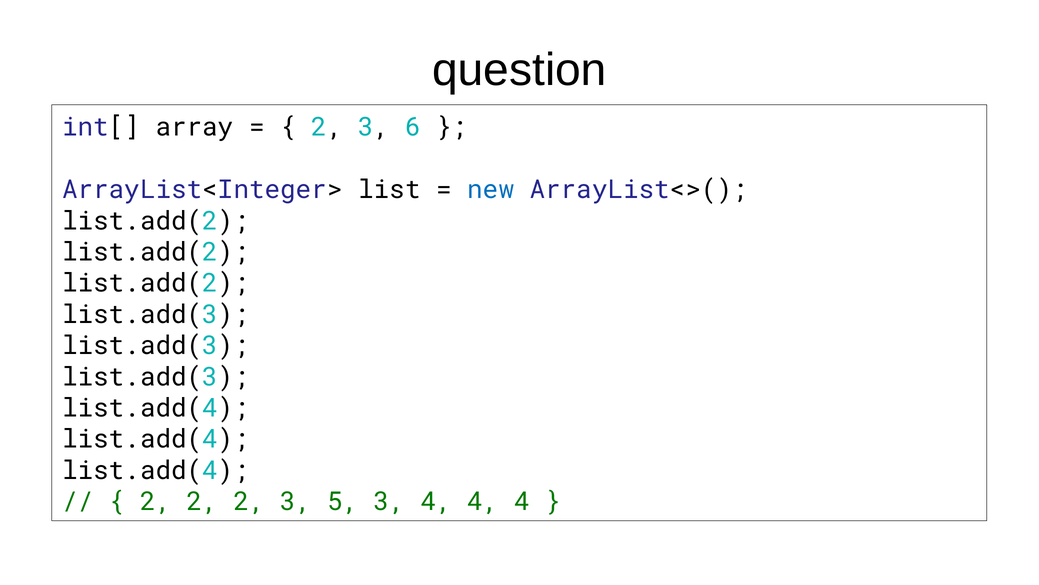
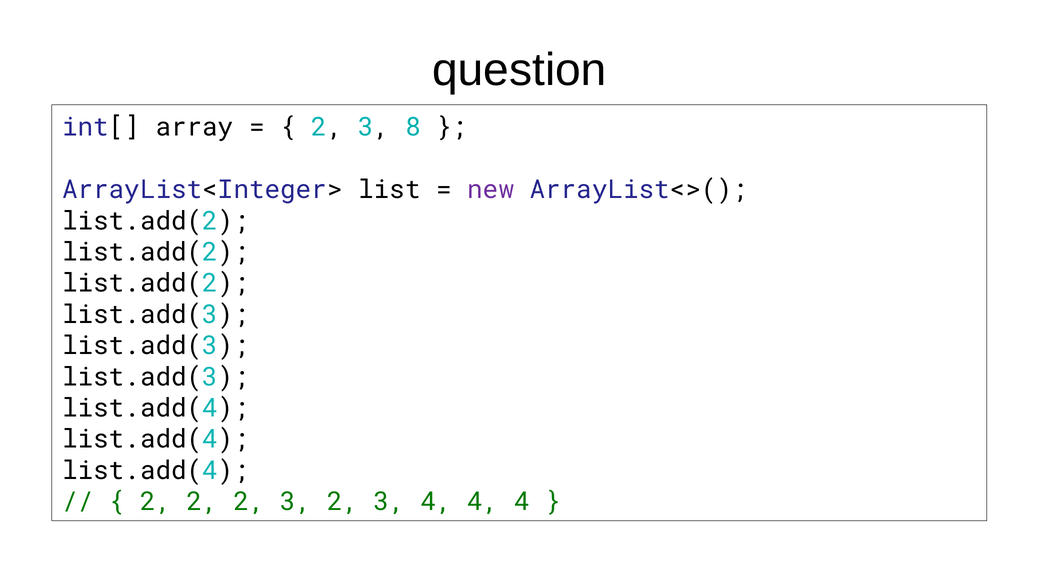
6: 6 -> 8 (413, 127)
new colour: blue -> purple (491, 190)
3 5: 5 -> 2 (343, 501)
